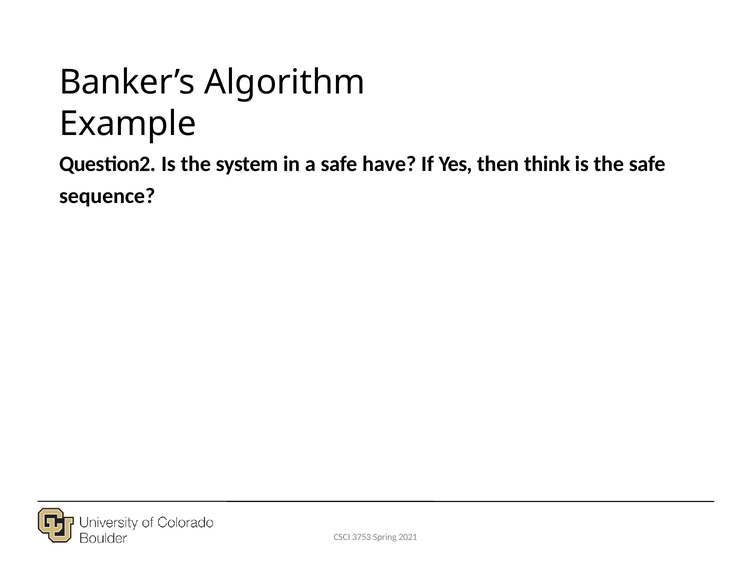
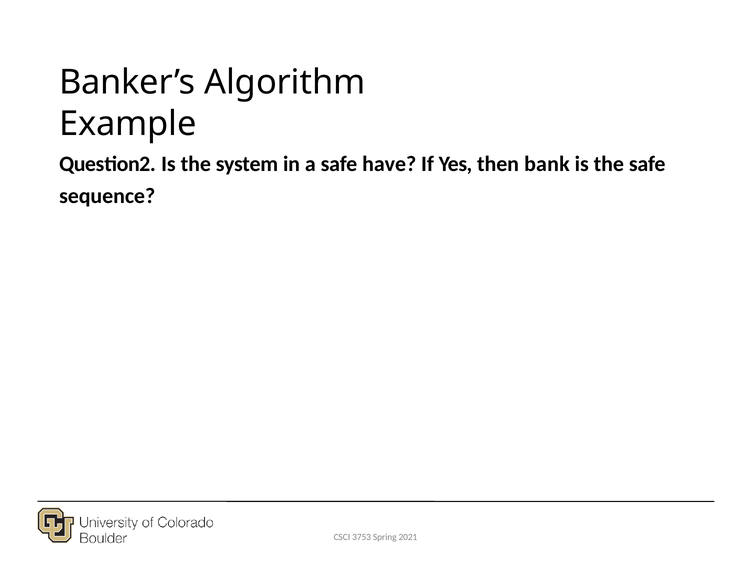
think: think -> bank (547, 164)
